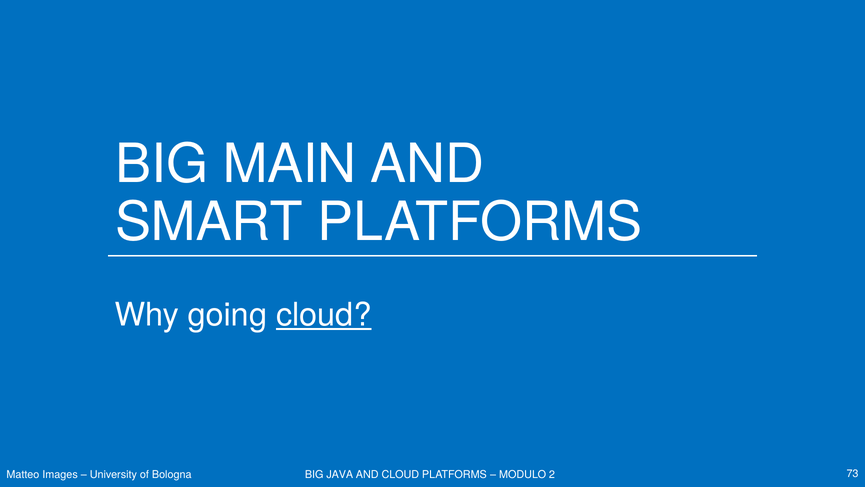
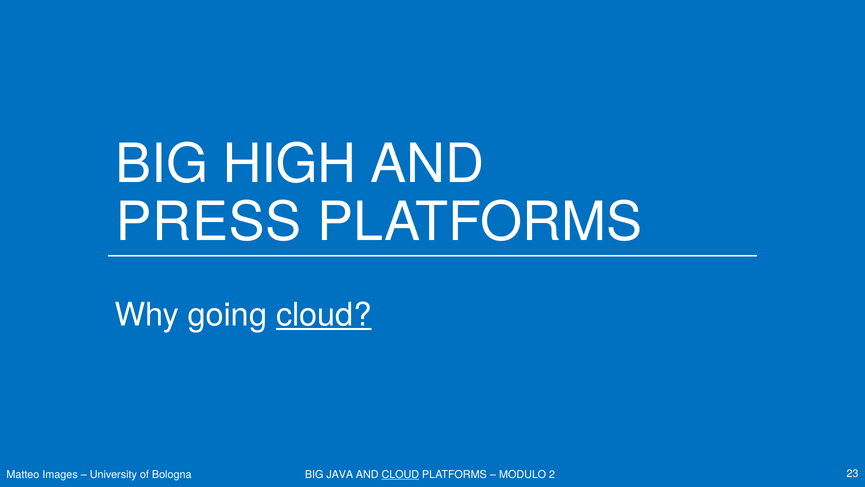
MAIN: MAIN -> HIGH (290, 164)
SMART: SMART -> PRESS (209, 222)
CLOUD underline: none -> present (400, 474)
73: 73 -> 23 (852, 473)
